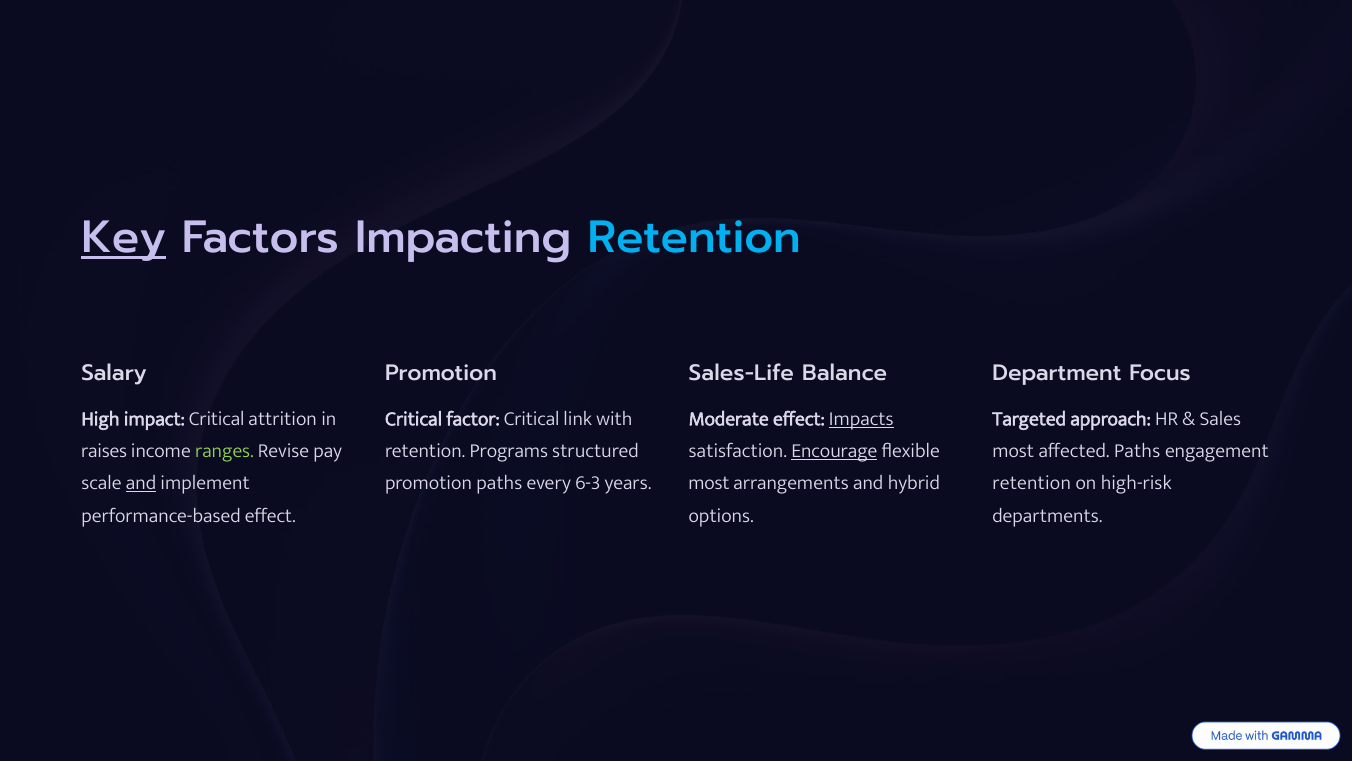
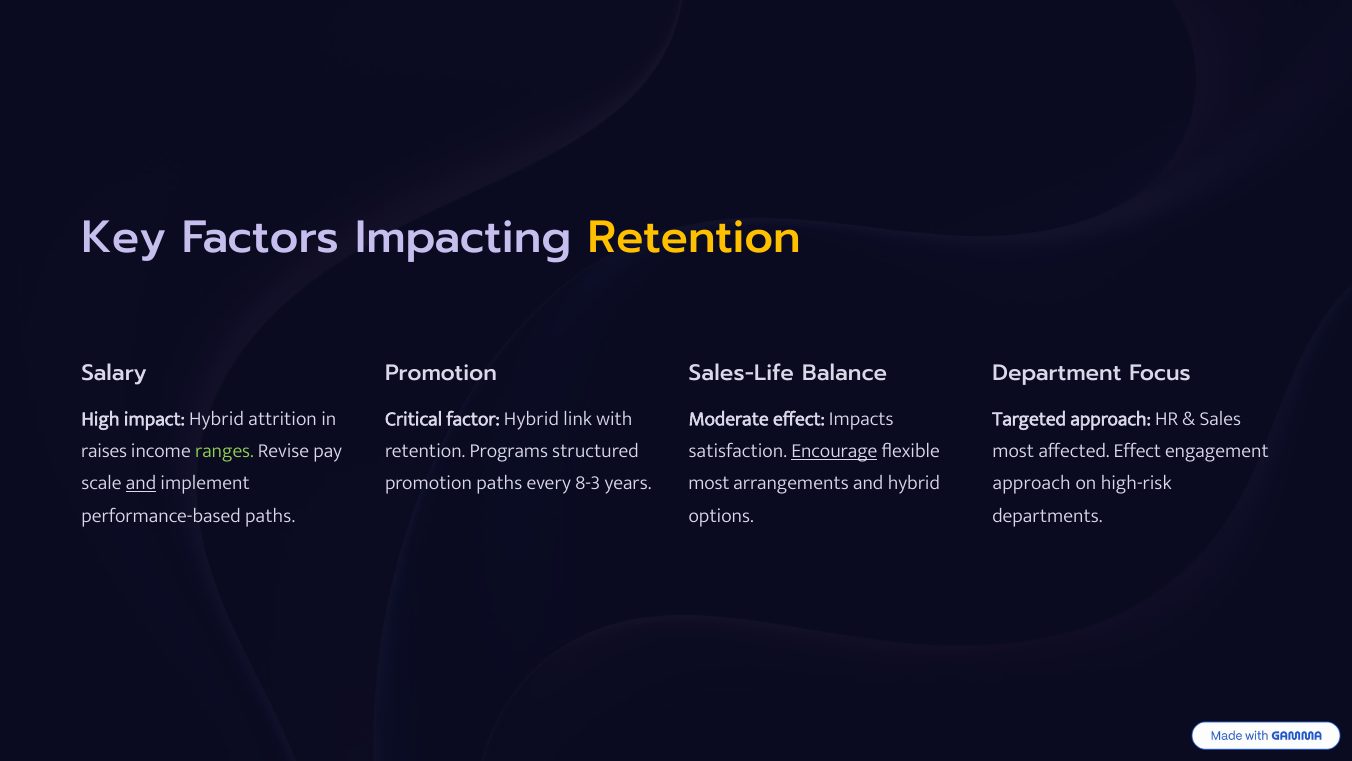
Key underline: present -> none (124, 238)
Retention colour: light blue -> yellow (694, 238)
impact Critical: Critical -> Hybrid (217, 418)
Impacts underline: present -> none (861, 418)
factor Critical: Critical -> Hybrid (531, 418)
affected Paths: Paths -> Effect (1137, 451)
retention: retention -> approach (1032, 483)
6-3: 6-3 -> 8-3 (588, 483)
performance-based effect: effect -> paths (270, 515)
